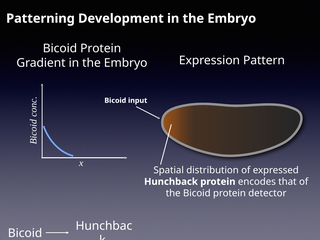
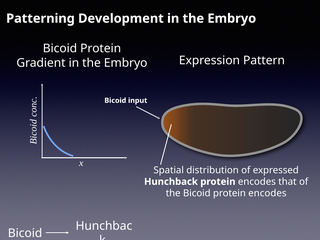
Bicoid protein detector: detector -> encodes (267, 193)
